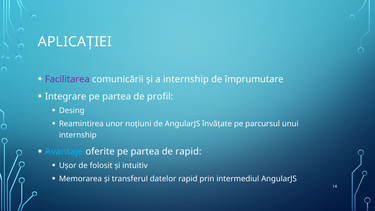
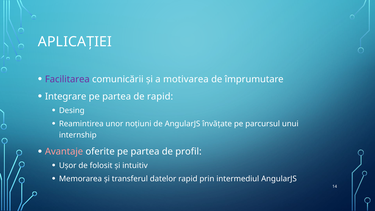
a internship: internship -> motivarea (186, 79)
de profil: profil -> rapid (160, 97)
Avantaje colour: light blue -> pink (64, 152)
de rapid: rapid -> profil (188, 152)
